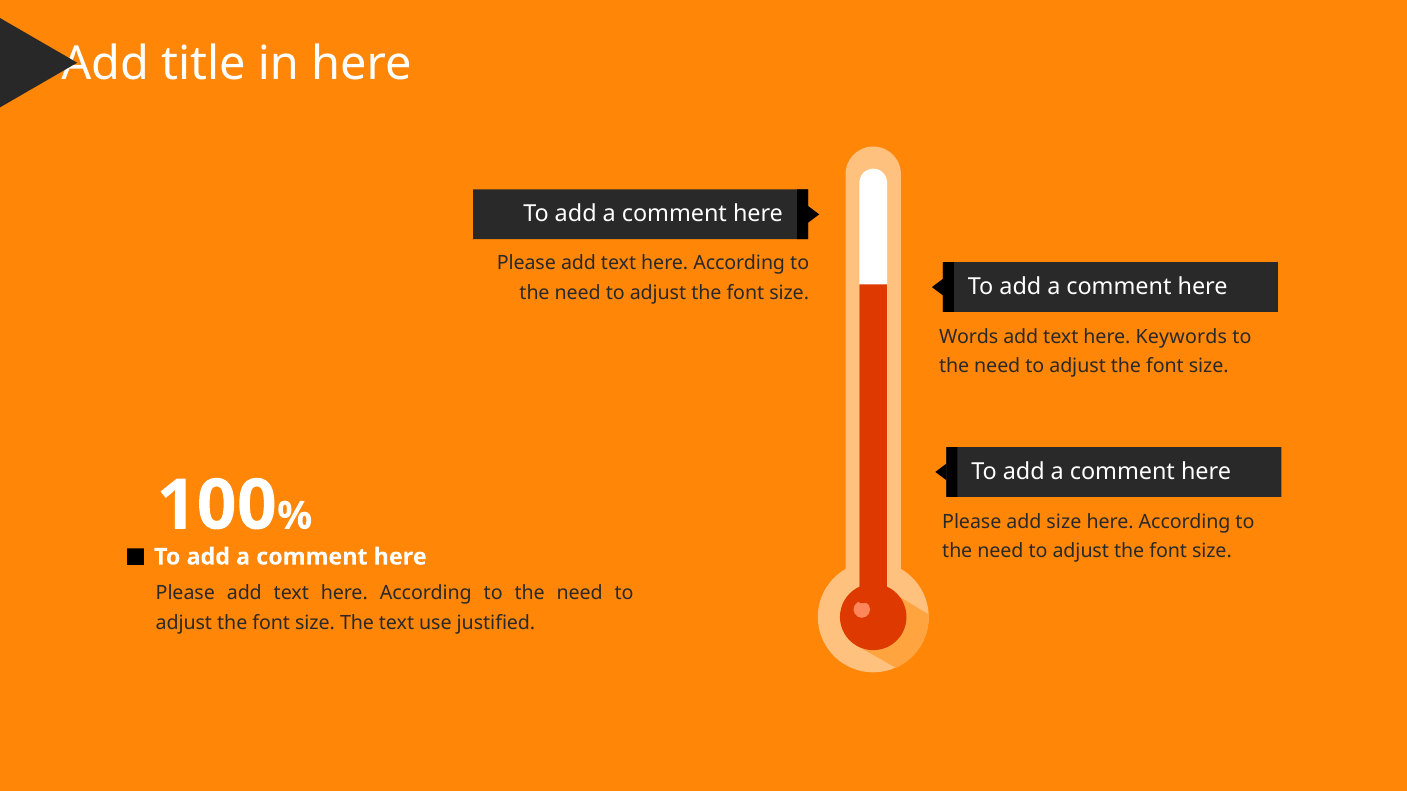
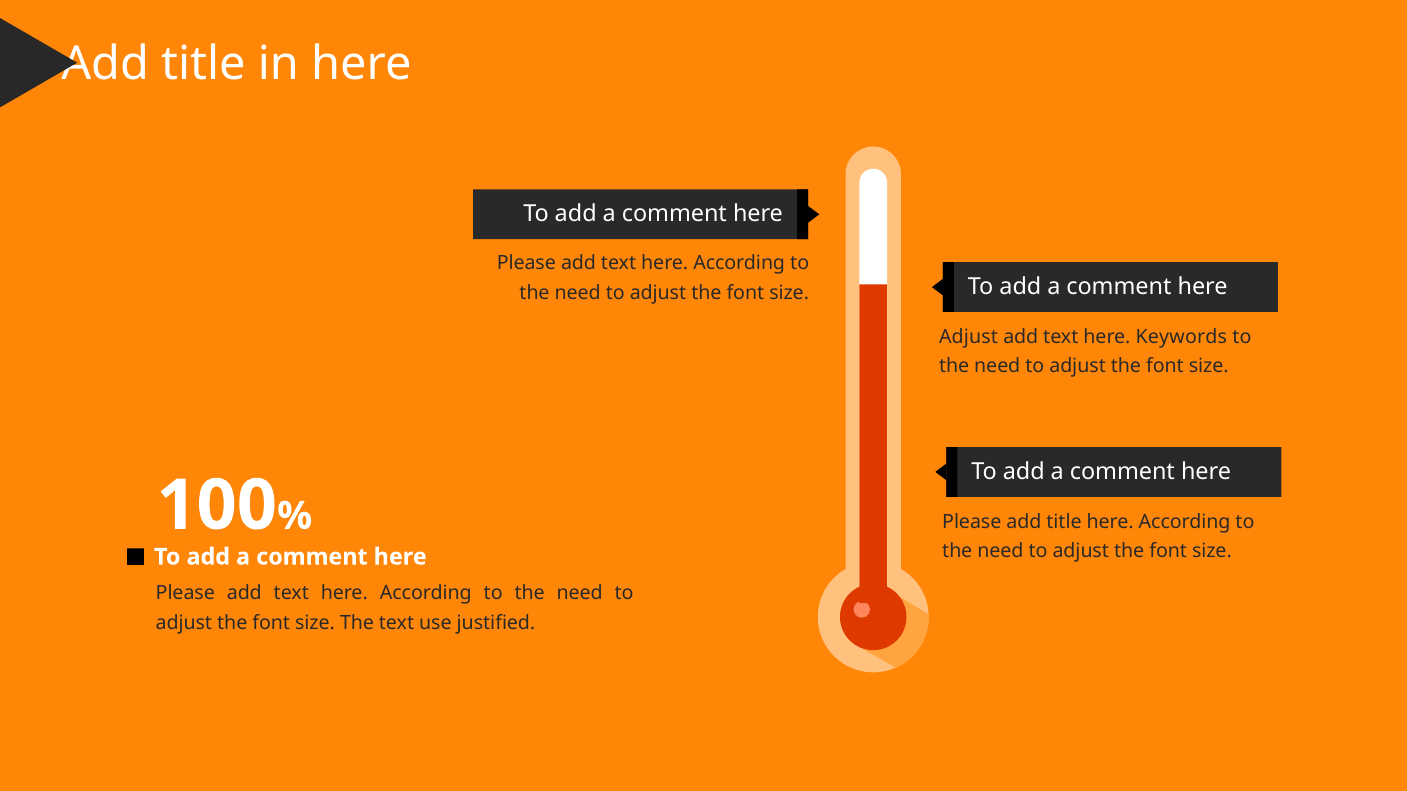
Words: Words -> Adjust (969, 337)
Please add size: size -> title (1064, 522)
